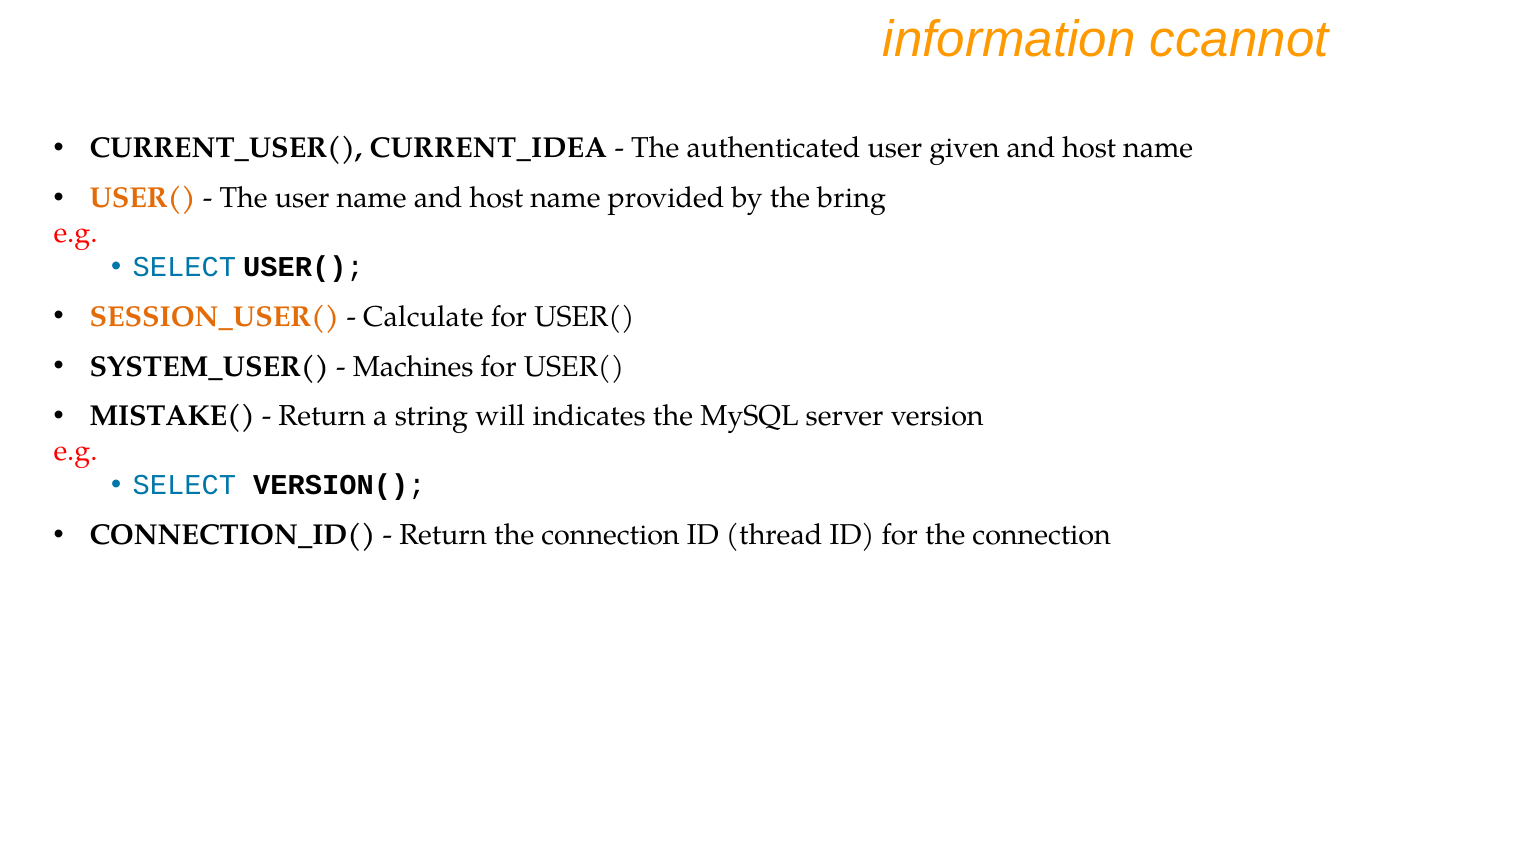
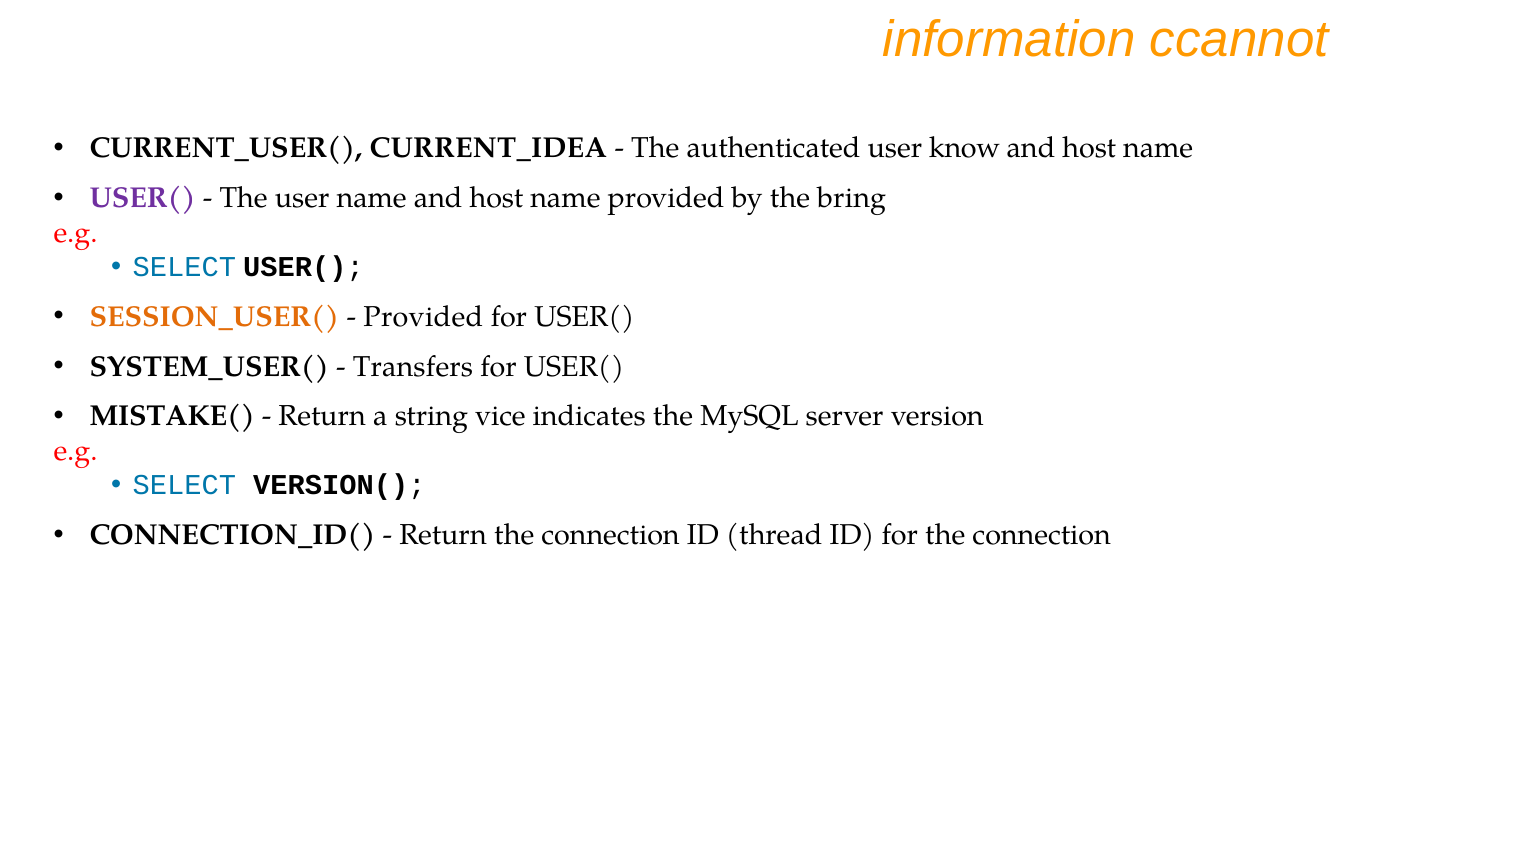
given: given -> know (965, 148)
USER( colour: orange -> purple (143, 198)
Calculate: Calculate -> Provided (423, 317)
Machines: Machines -> Transfers (413, 367)
will: will -> vice (500, 416)
